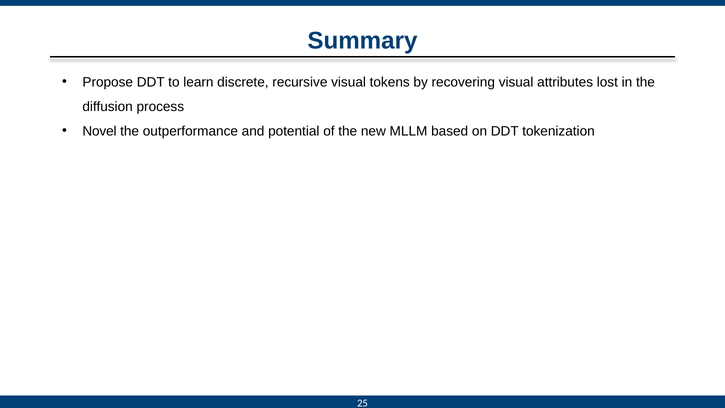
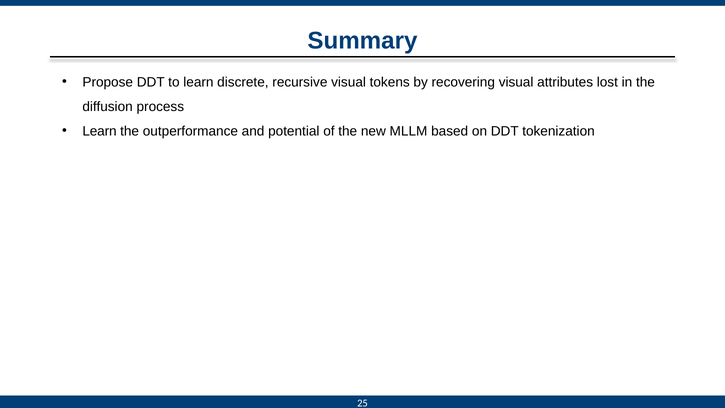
Novel: Novel -> Learn (99, 131)
